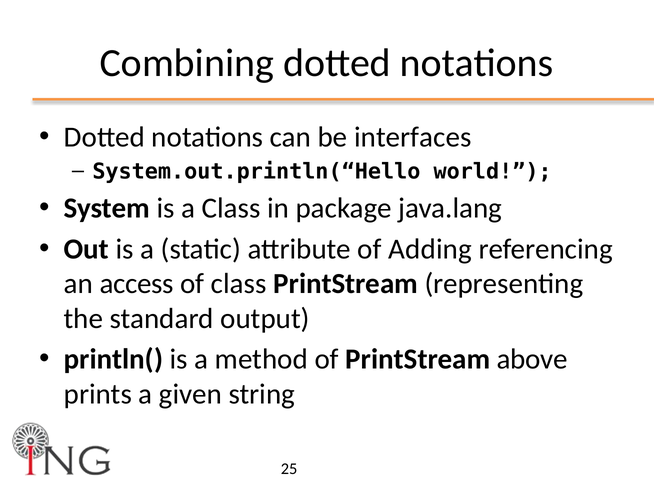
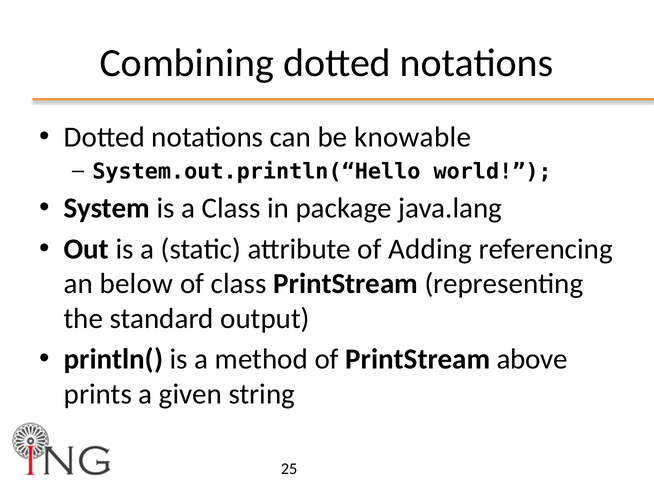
interfaces: interfaces -> knowable (413, 137)
access: access -> below (136, 284)
